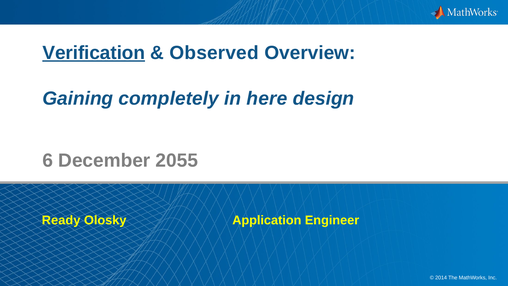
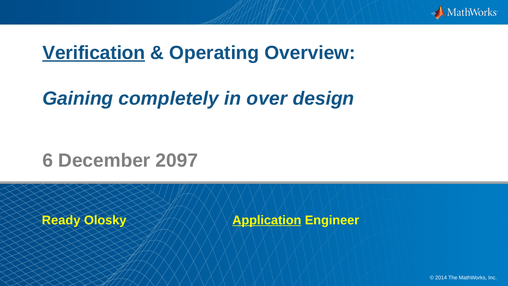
Observed: Observed -> Operating (214, 53)
here: here -> over (267, 98)
2055: 2055 -> 2097 (177, 161)
Application underline: none -> present (267, 220)
